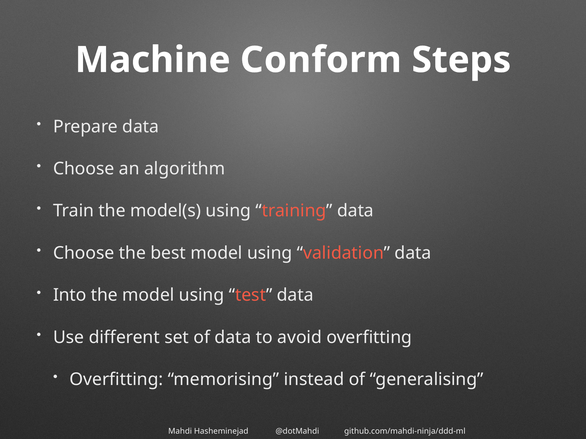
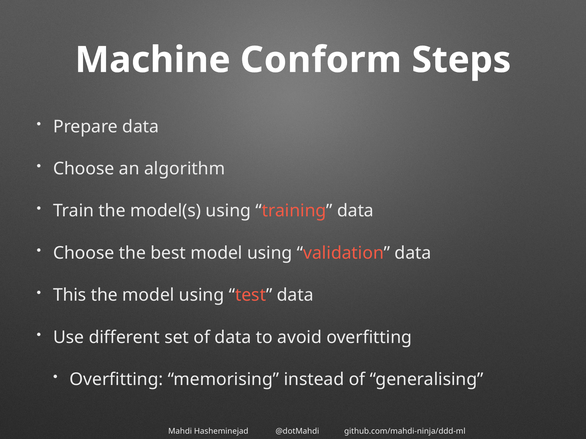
Into: Into -> This (70, 295)
